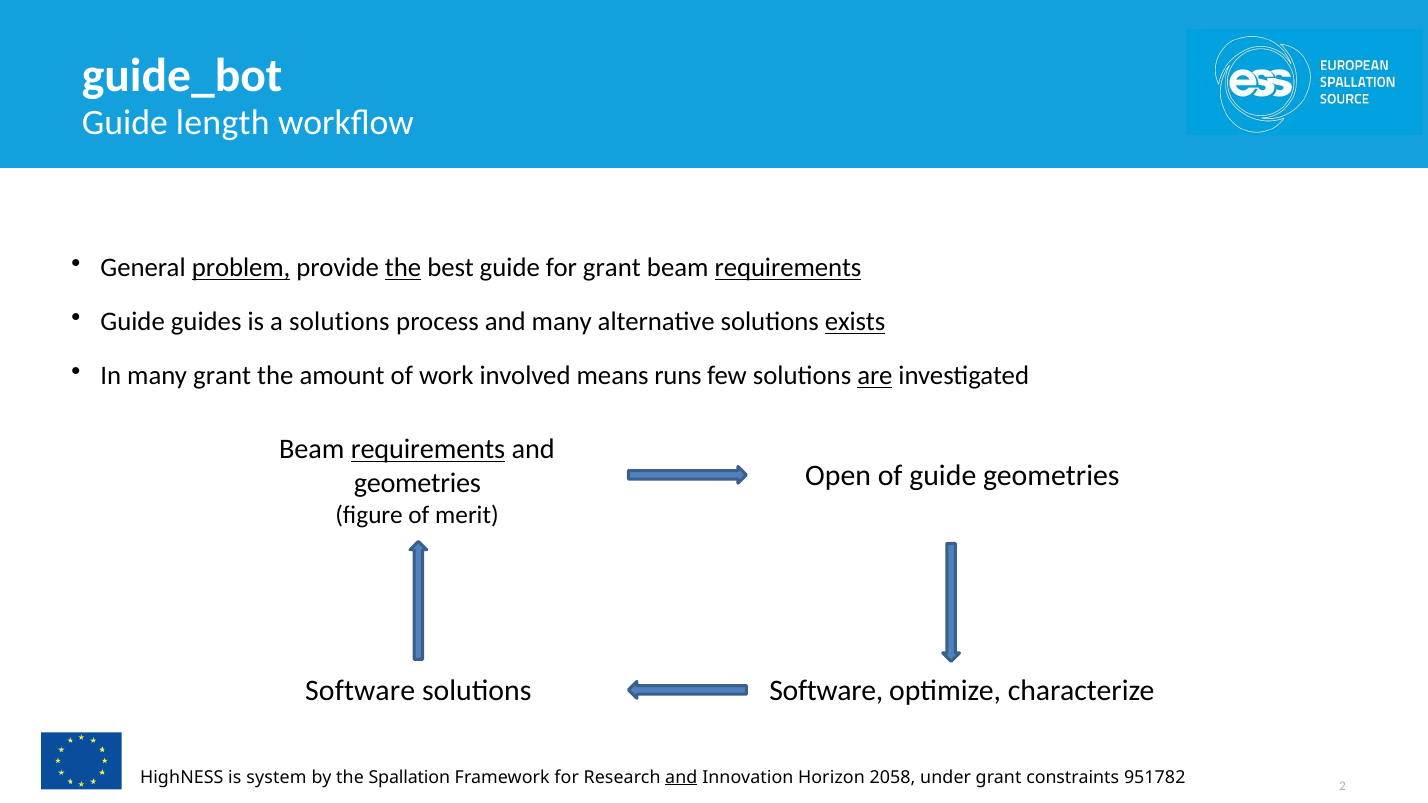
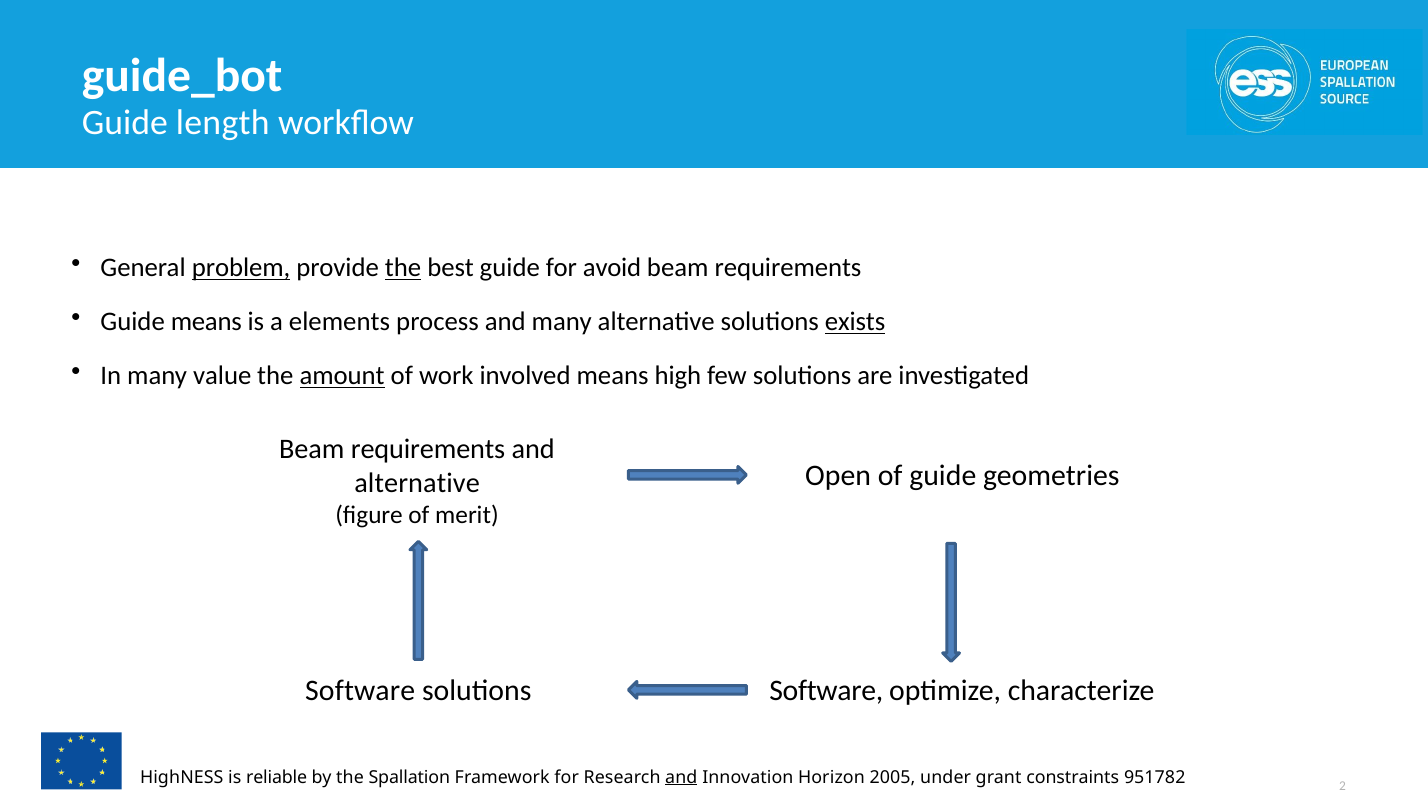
for grant: grant -> avoid (612, 268)
requirements underline: present -> none (788, 268)
Guide guides: guides -> means (206, 322)
a solutions: solutions -> elements (339, 322)
many grant: grant -> value (222, 376)
amount underline: none -> present (342, 376)
runs: runs -> high (678, 376)
are underline: present -> none (875, 376)
requirements underline: present -> none (428, 450)
geometries: geometries -> alternative (417, 483)
system: system -> reliable (277, 777)
2058: 2058 -> 2005 (893, 777)
